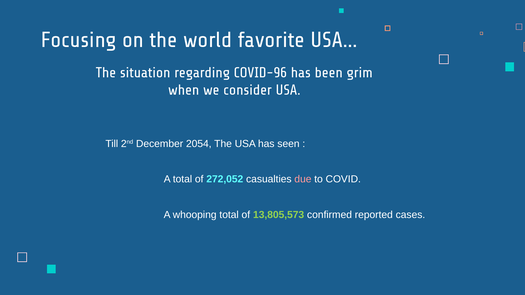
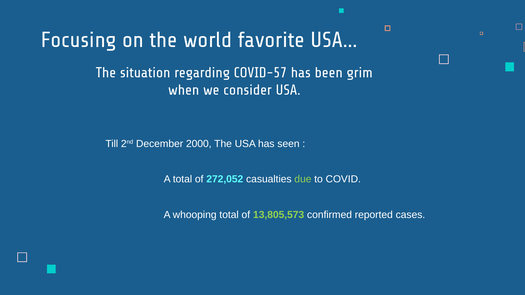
COVID-96: COVID-96 -> COVID-57 (260, 73)
2054: 2054 -> 2000 (199, 144)
due colour: pink -> light green (303, 179)
